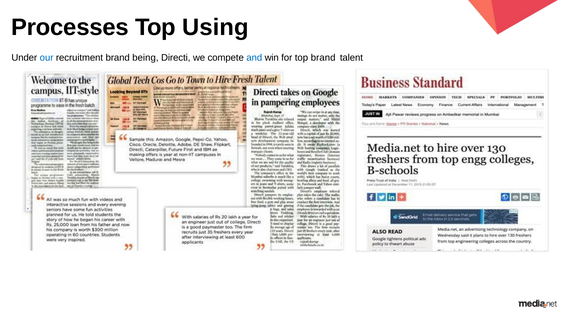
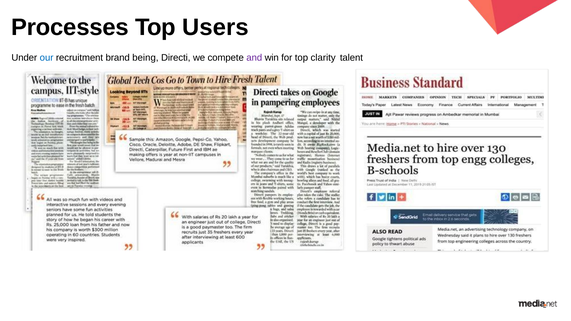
Using: Using -> Users (215, 27)
and colour: blue -> purple (254, 58)
top brand: brand -> clarity (323, 58)
